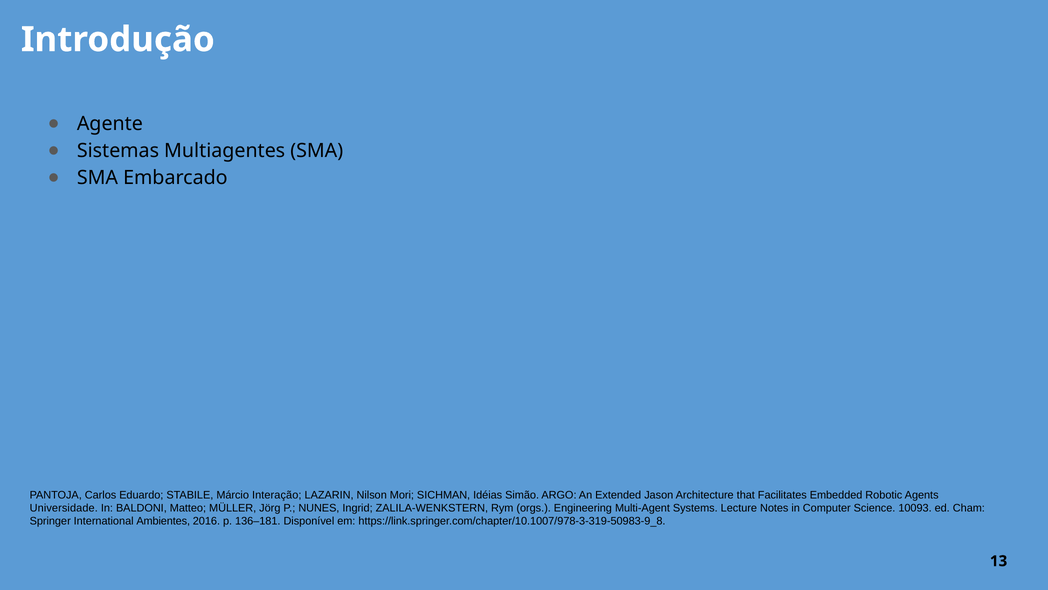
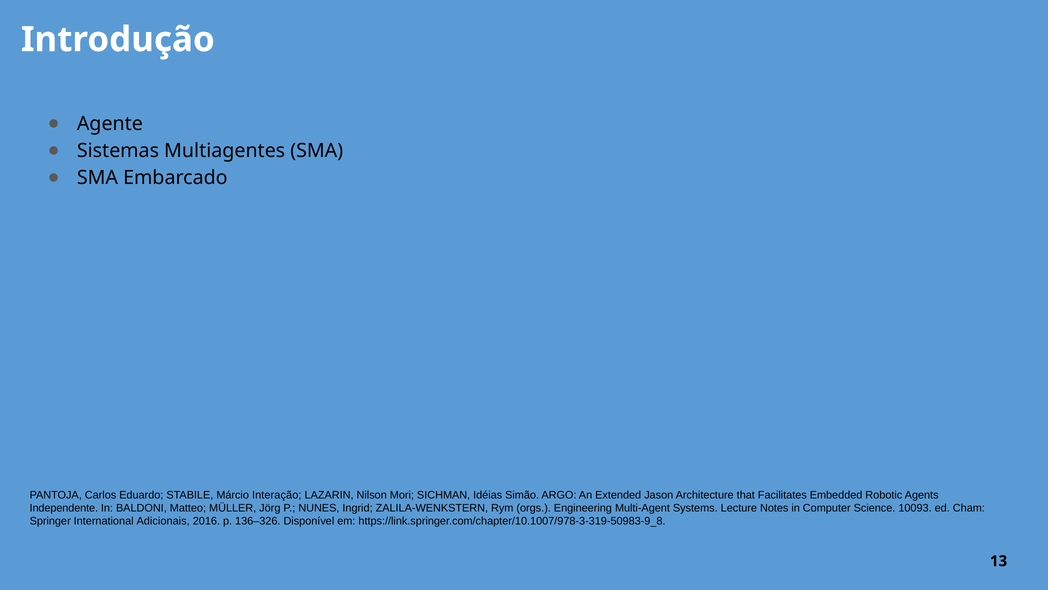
Universidade: Universidade -> Independente (64, 508)
Ambientes: Ambientes -> Adicionais (163, 521)
136–181: 136–181 -> 136–326 (258, 521)
